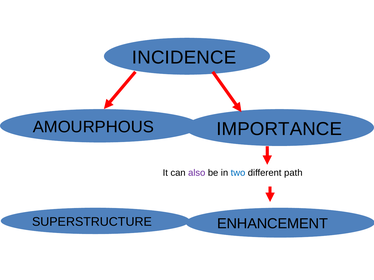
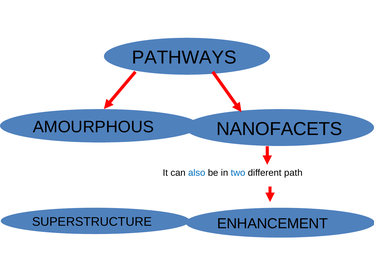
INCIDENCE: INCIDENCE -> PATHWAYS (184, 58)
IMPORTANCE: IMPORTANCE -> NANOFACETS (279, 129)
also colour: purple -> blue (197, 173)
